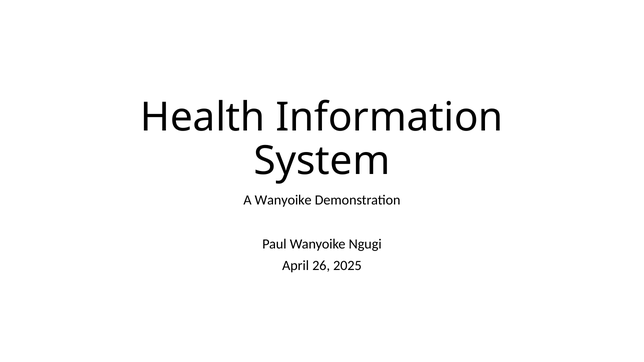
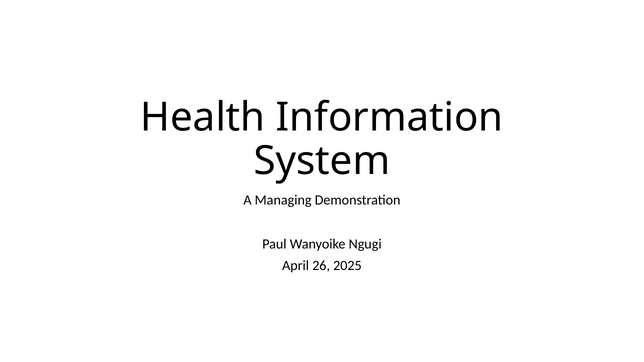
A Wanyoike: Wanyoike -> Managing (283, 200)
